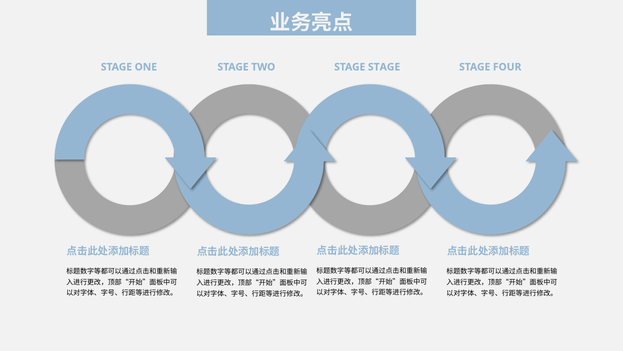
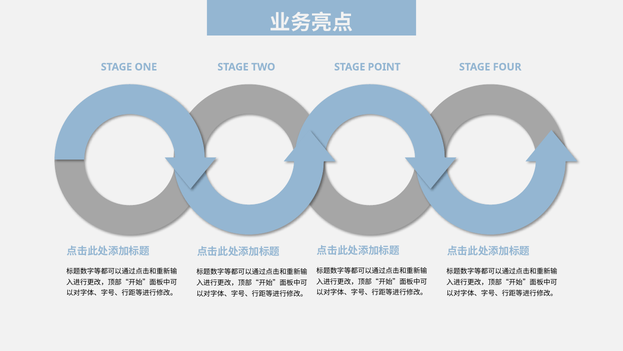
TWO STAGE STAGE: STAGE -> POINT (384, 67)
